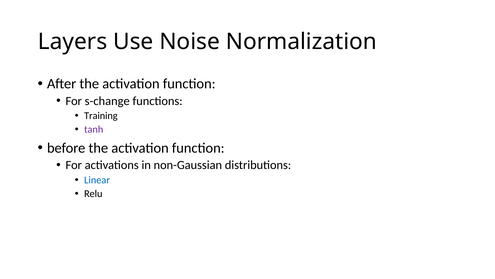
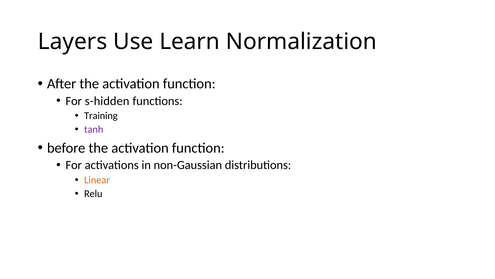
Noise: Noise -> Learn (190, 42)
s-change: s-change -> s-hidden (107, 101)
Linear colour: blue -> orange (97, 180)
